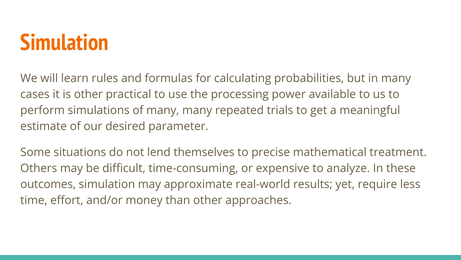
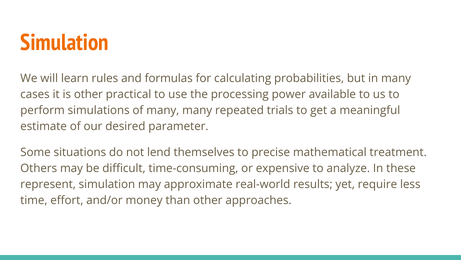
outcomes: outcomes -> represent (48, 184)
